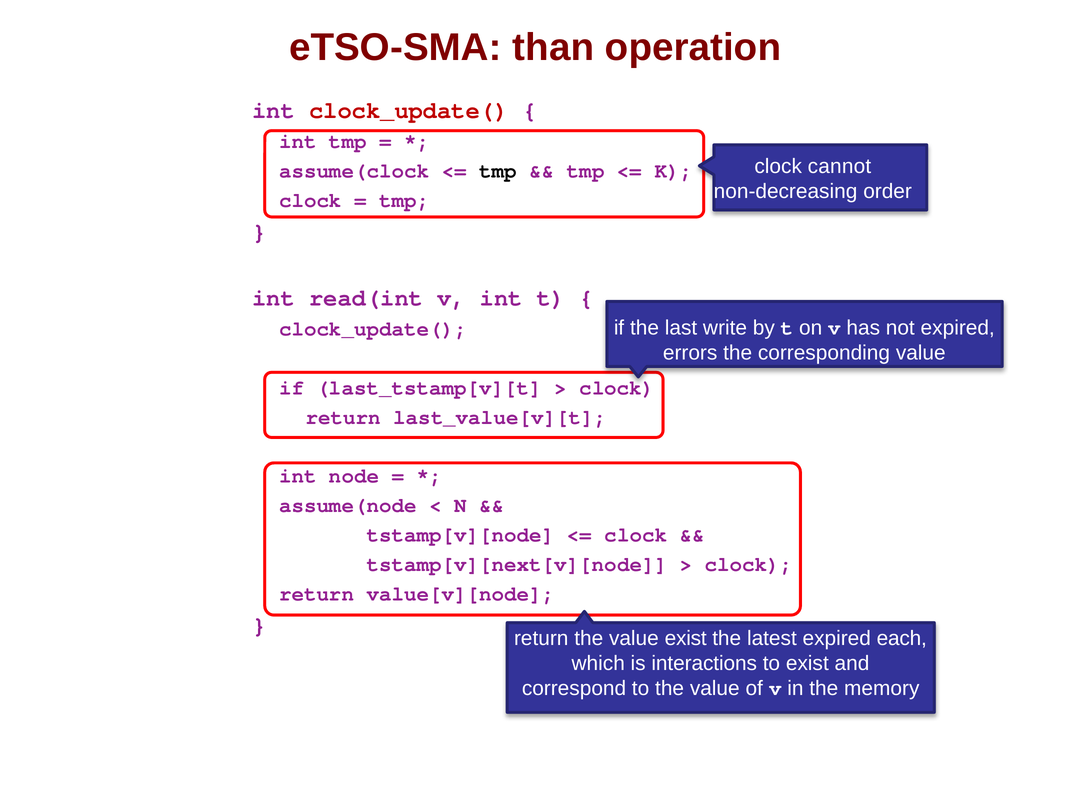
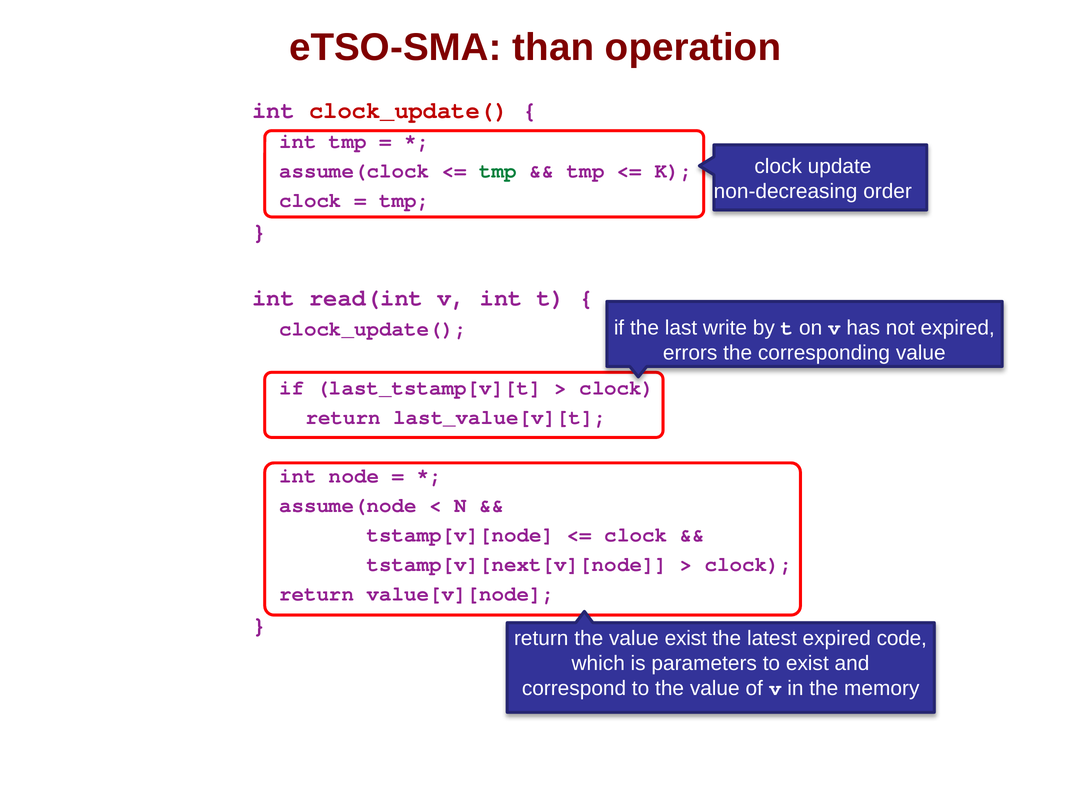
cannot: cannot -> update (840, 166)
tmp colour: black -> green (498, 171)
each: each -> code (902, 639)
interactions: interactions -> parameters (704, 664)
